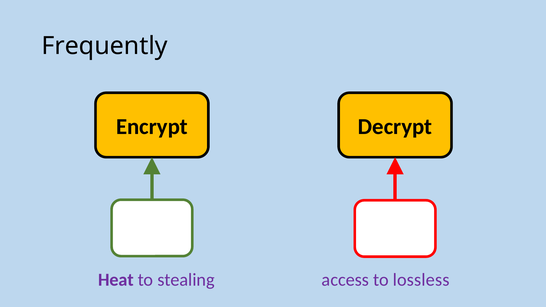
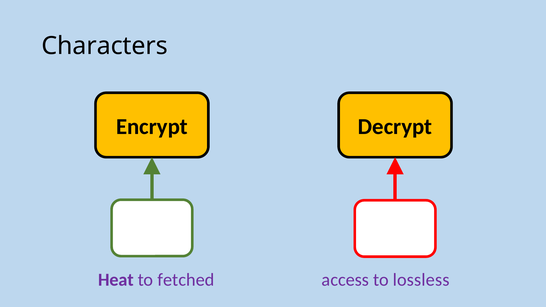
Frequently: Frequently -> Characters (105, 46)
stealing: stealing -> fetched (186, 280)
